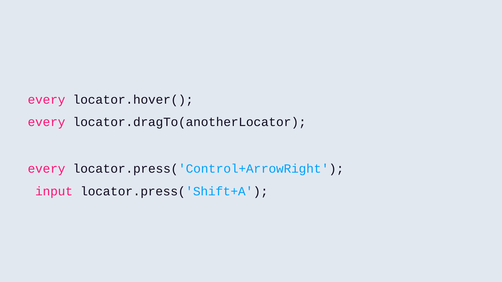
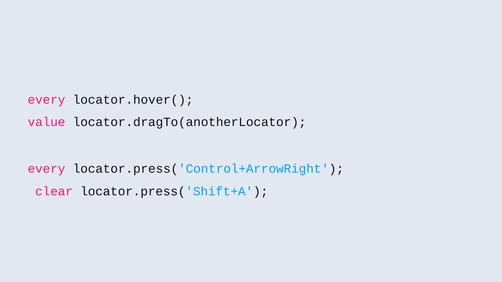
every: every -> value (46, 122)
input: input -> clear (54, 192)
